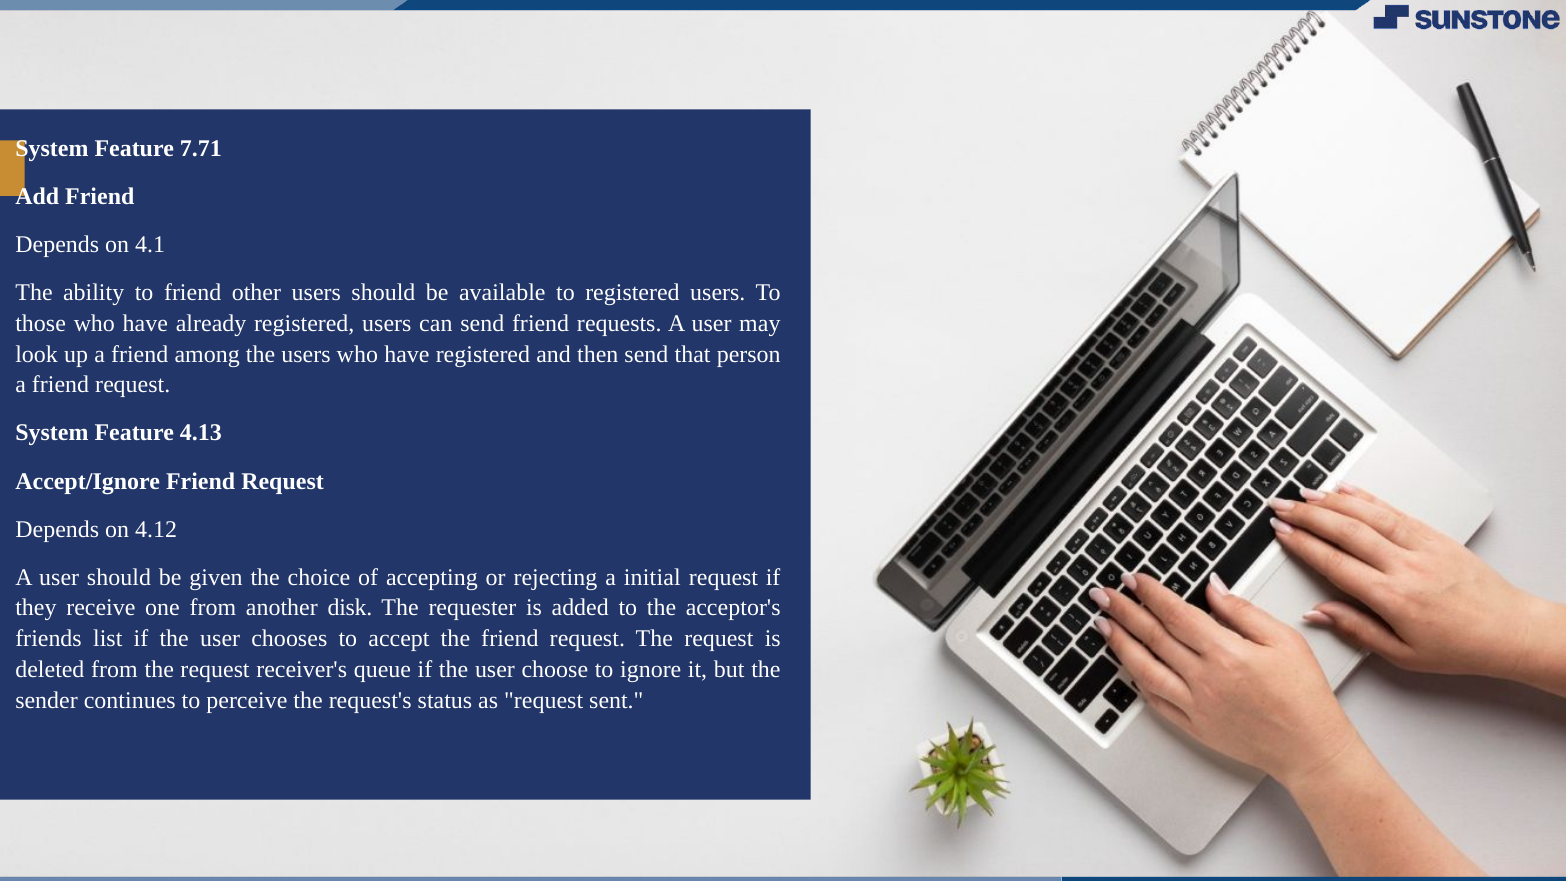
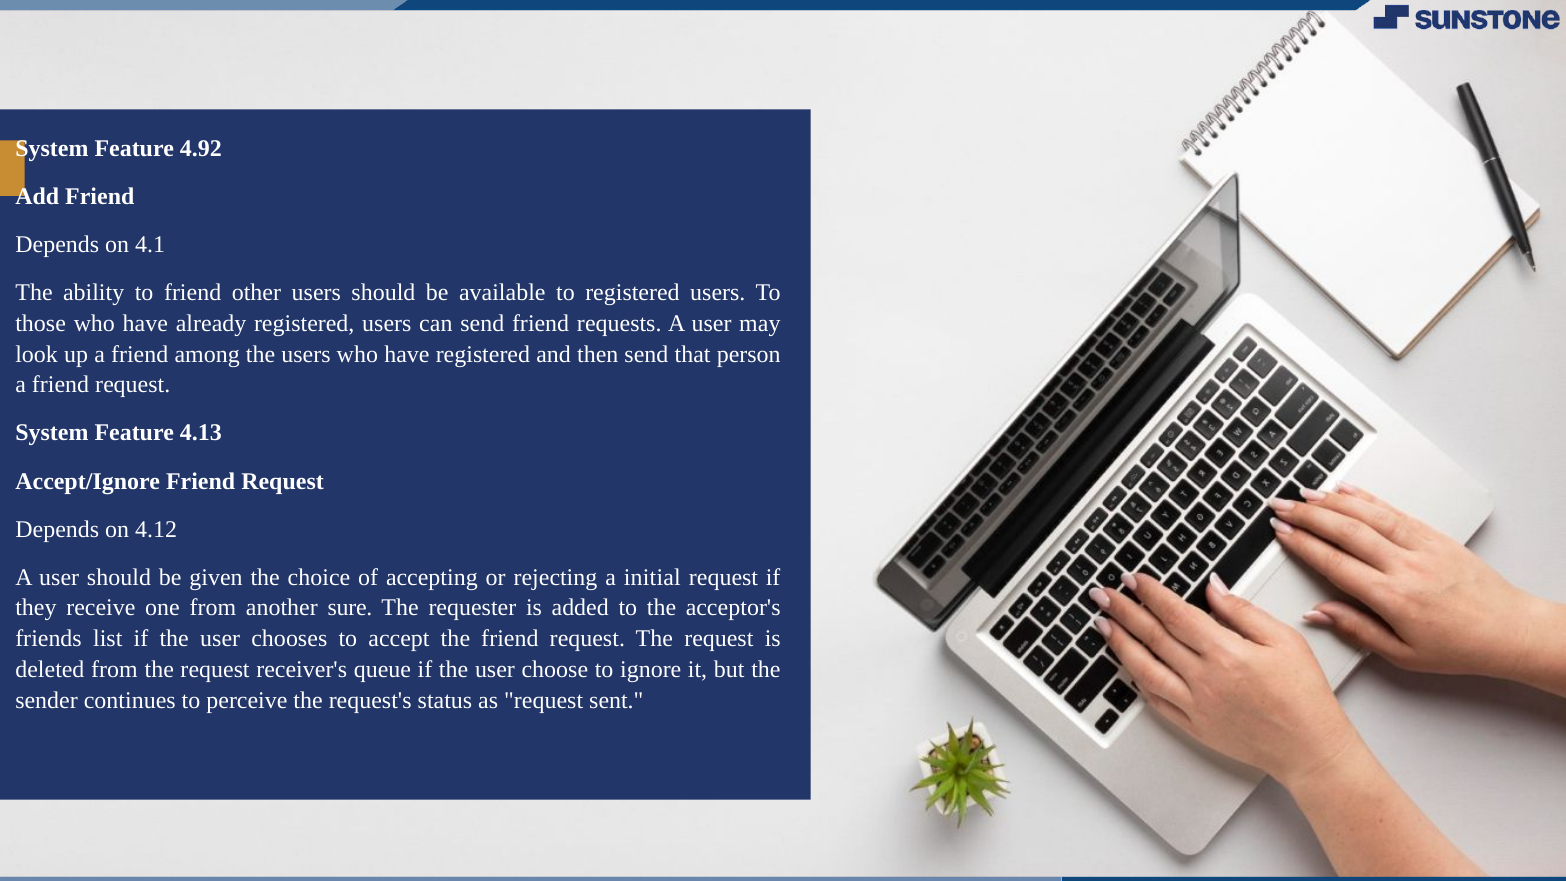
7.71: 7.71 -> 4.92 (201, 149)
disk: disk -> sure (350, 608)
